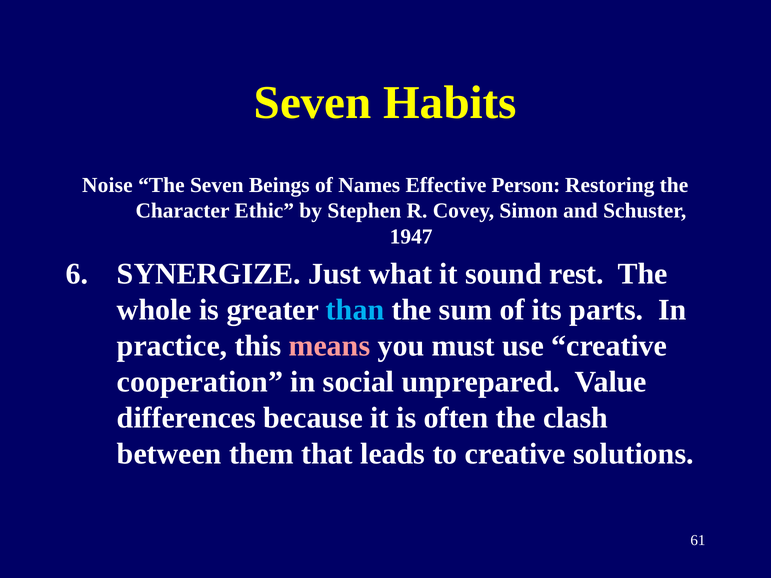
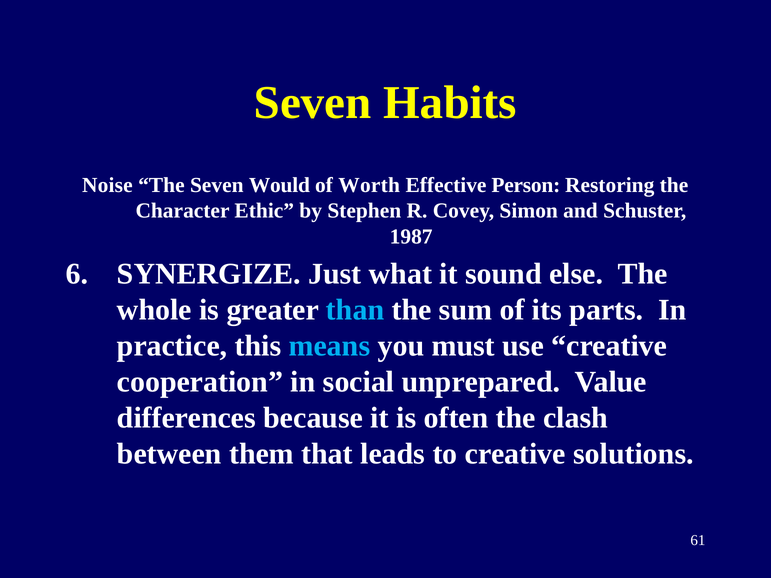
Beings: Beings -> Would (279, 185)
Names: Names -> Worth (369, 185)
1947: 1947 -> 1987 (411, 237)
rest: rest -> else (576, 274)
means colour: pink -> light blue (329, 346)
